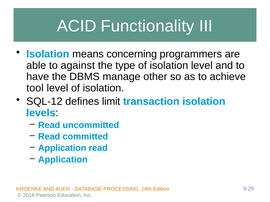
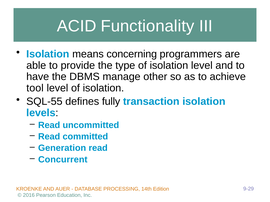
against: against -> provide (78, 66)
SQL-12: SQL-12 -> SQL-55 (44, 102)
limit: limit -> fully (111, 102)
Application: Application -> Generation (62, 148)
Application: Application -> Concurrent (63, 160)
